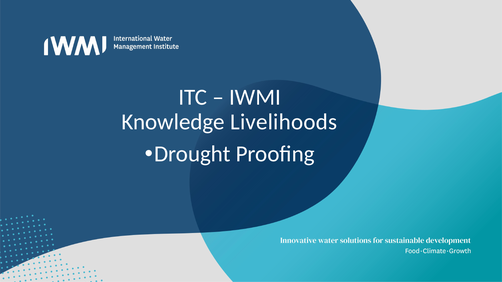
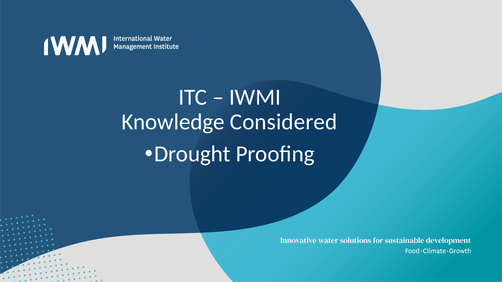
Livelihoods: Livelihoods -> Considered (284, 122)
